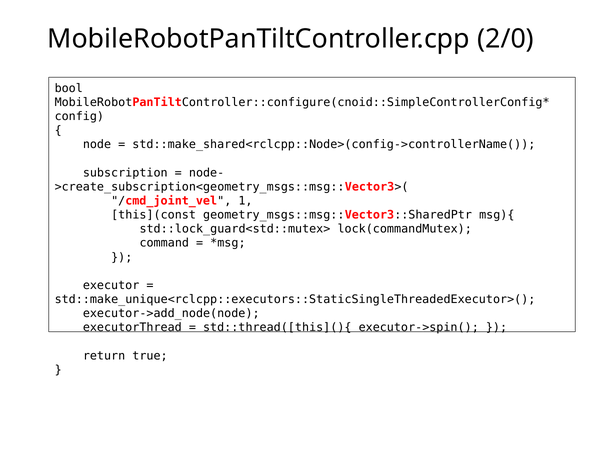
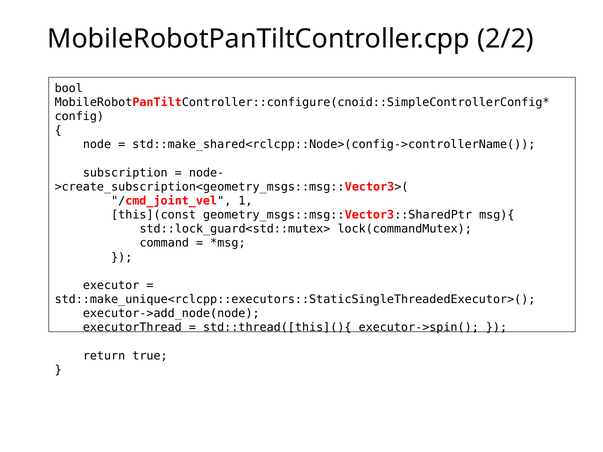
2/0: 2/0 -> 2/2 (506, 39)
